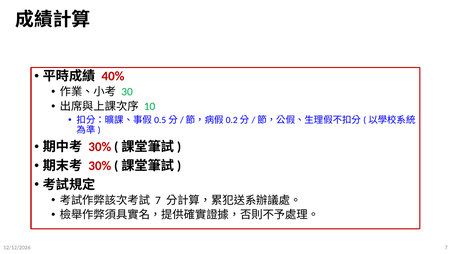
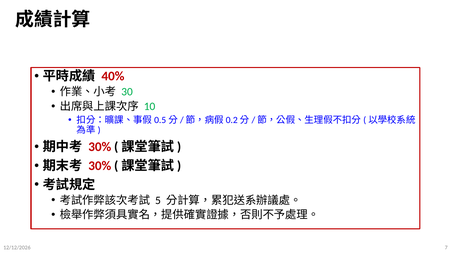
7: 7 -> 5 (158, 200)
